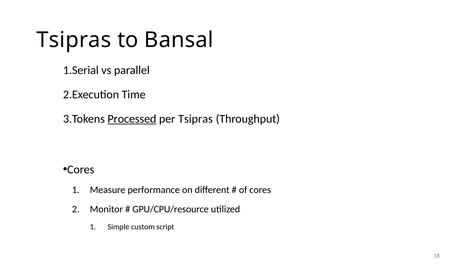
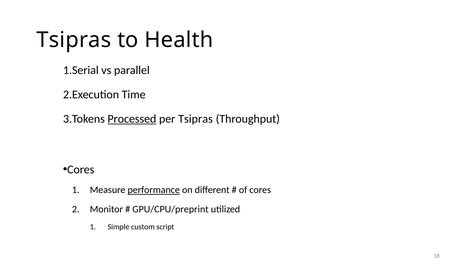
Bansal: Bansal -> Health (179, 40)
performance underline: none -> present (154, 190)
GPU/CPU/resource: GPU/CPU/resource -> GPU/CPU/preprint (171, 209)
